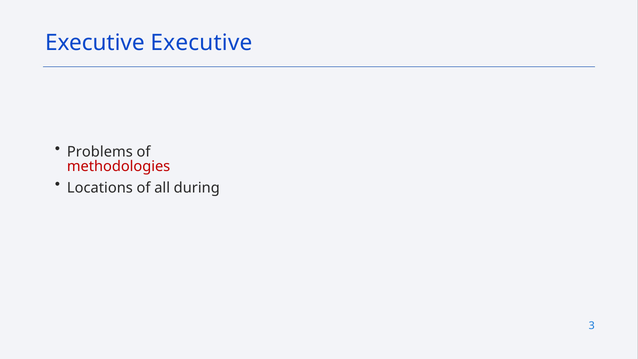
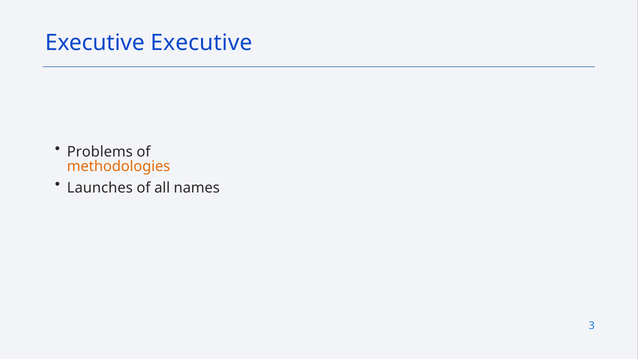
methodologies colour: red -> orange (119, 166)
Locations: Locations -> Launches (100, 188)
during: during -> names (197, 188)
